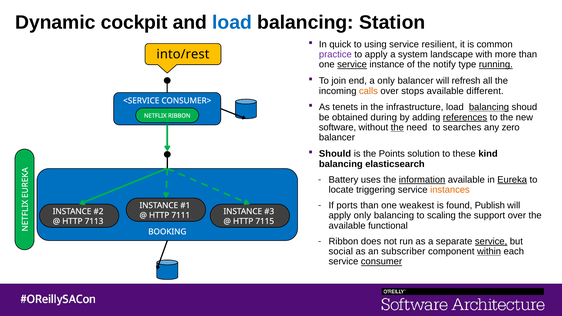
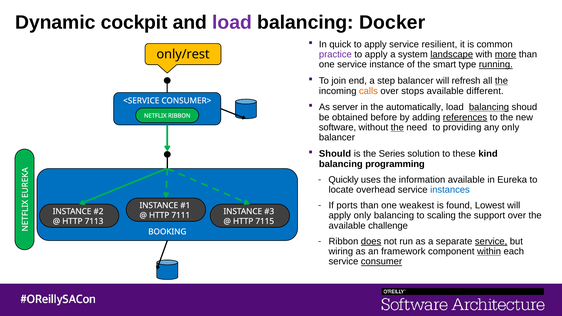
load colour: blue -> purple (232, 23)
Station: Station -> Docker (392, 23)
using: using -> apply (375, 44)
landscape underline: none -> present (452, 54)
more underline: none -> present (506, 54)
into/rest: into/rest -> only/rest (183, 54)
service underline: present -> none (352, 65)
notify: notify -> smart (445, 65)
a only: only -> step (386, 81)
the underline: none -> present (501, 81)
tenets: tenets -> server (345, 107)
infrastructure: infrastructure -> automatically (415, 107)
during: during -> before (384, 117)
searches: searches -> providing (462, 127)
any zero: zero -> only (511, 127)
Points: Points -> Series (392, 154)
elasticsearch: elasticsearch -> programming (395, 164)
Battery: Battery -> Quickly (344, 180)
information underline: present -> none (422, 180)
Eureka underline: present -> none (512, 180)
triggering: triggering -> overhead (376, 190)
instances colour: orange -> blue (450, 190)
Publish: Publish -> Lowest (490, 205)
functional: functional -> challenge (388, 226)
does underline: none -> present (371, 241)
social: social -> wiring (341, 252)
subscriber: subscriber -> framework (403, 252)
